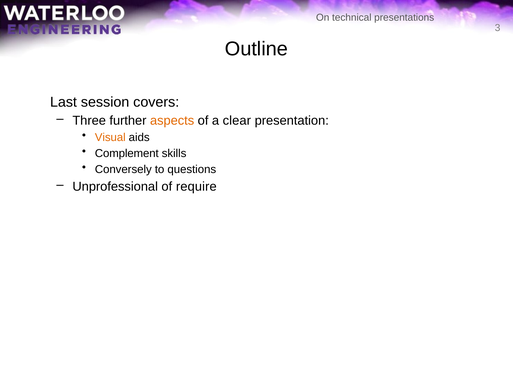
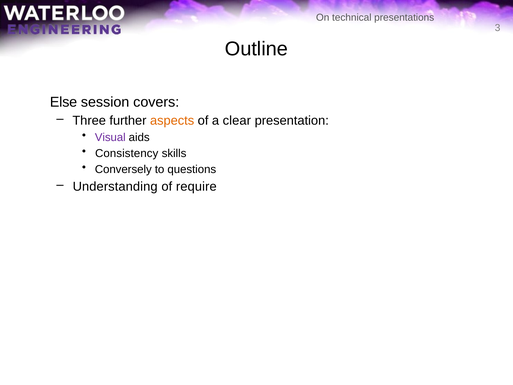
Last: Last -> Else (64, 102)
Visual colour: orange -> purple (110, 137)
Complement: Complement -> Consistency (127, 153)
Unprofessional: Unprofessional -> Understanding (115, 186)
